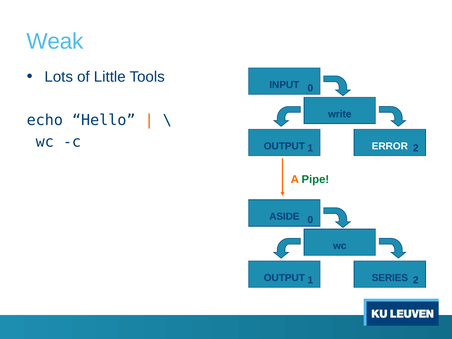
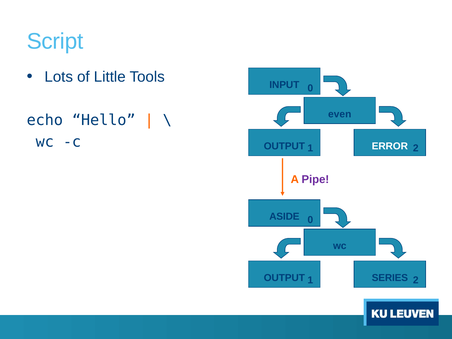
Weak: Weak -> Script (55, 41)
write: write -> even (340, 114)
Pipe colour: green -> purple (315, 179)
